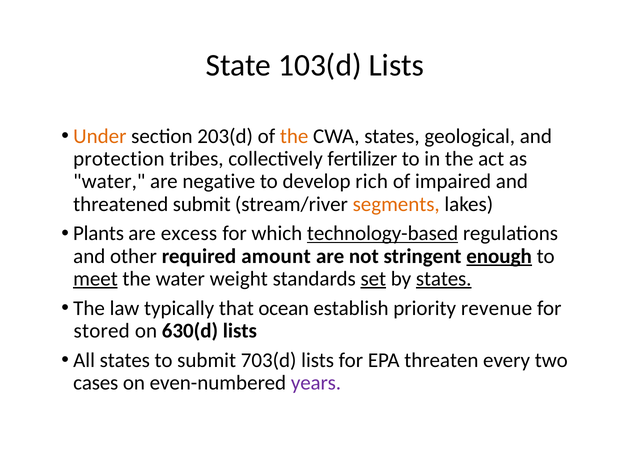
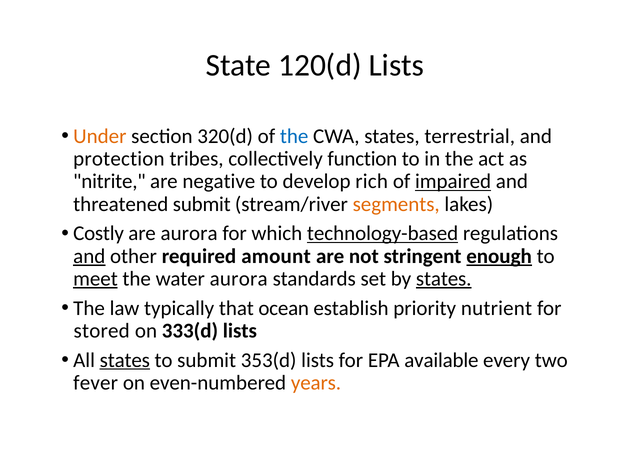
103(d: 103(d -> 120(d (320, 65)
203(d: 203(d -> 320(d (225, 136)
the colour: orange -> blue (294, 136)
geological: geological -> terrestrial (470, 136)
fertilizer: fertilizer -> function (362, 159)
water: water -> nitrite (109, 181)
impaired underline: none -> present (453, 181)
Plants: Plants -> Costly (99, 233)
are excess: excess -> aurora (189, 233)
and underline: none -> present (89, 256)
water weight: weight -> aurora (239, 279)
set underline: present -> none (373, 279)
revenue: revenue -> nutrient (497, 308)
630(d: 630(d -> 333(d (190, 330)
states underline: none -> present (125, 360)
703(d: 703(d -> 353(d (269, 360)
threaten: threaten -> available (441, 360)
cases: cases -> fever (96, 382)
years colour: purple -> orange (316, 382)
